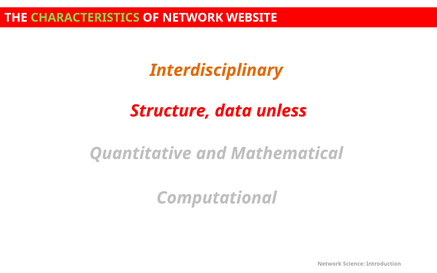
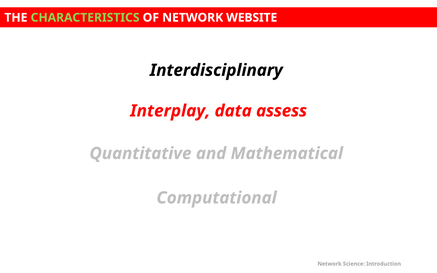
Interdisciplinary colour: orange -> black (216, 70)
Structure: Structure -> Interplay (170, 111)
unless: unless -> assess (282, 111)
